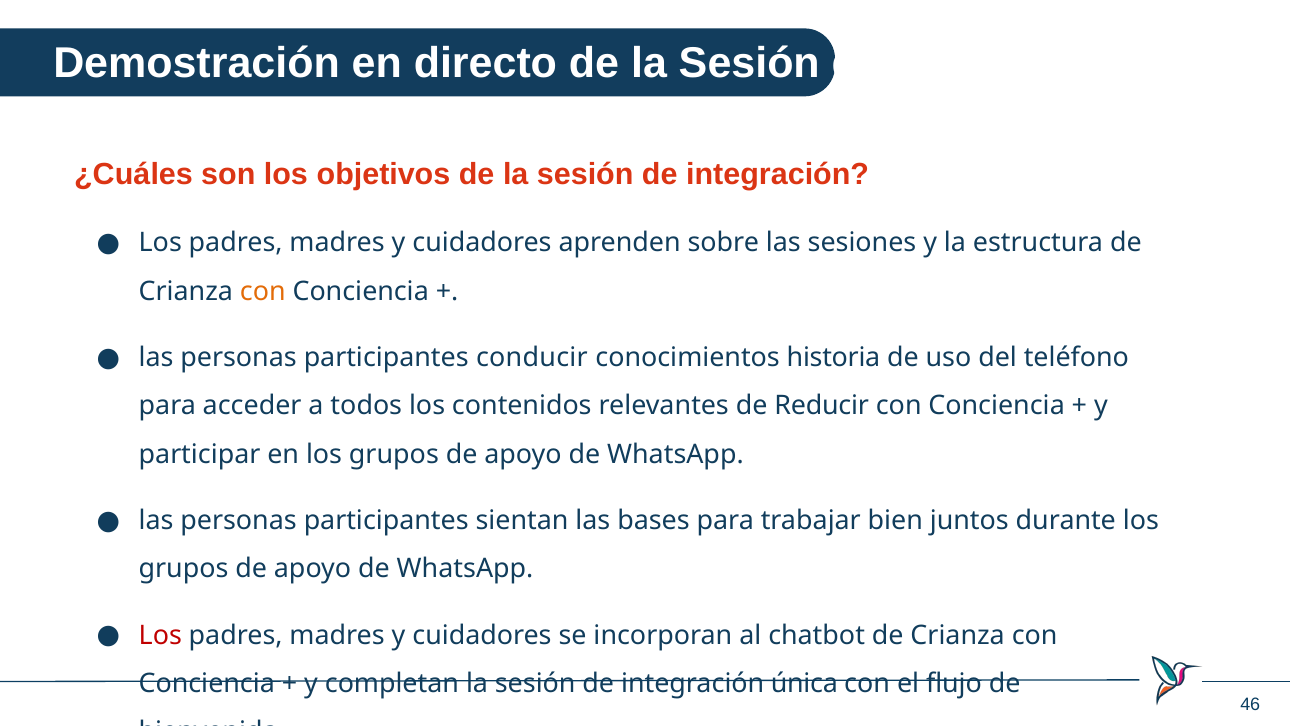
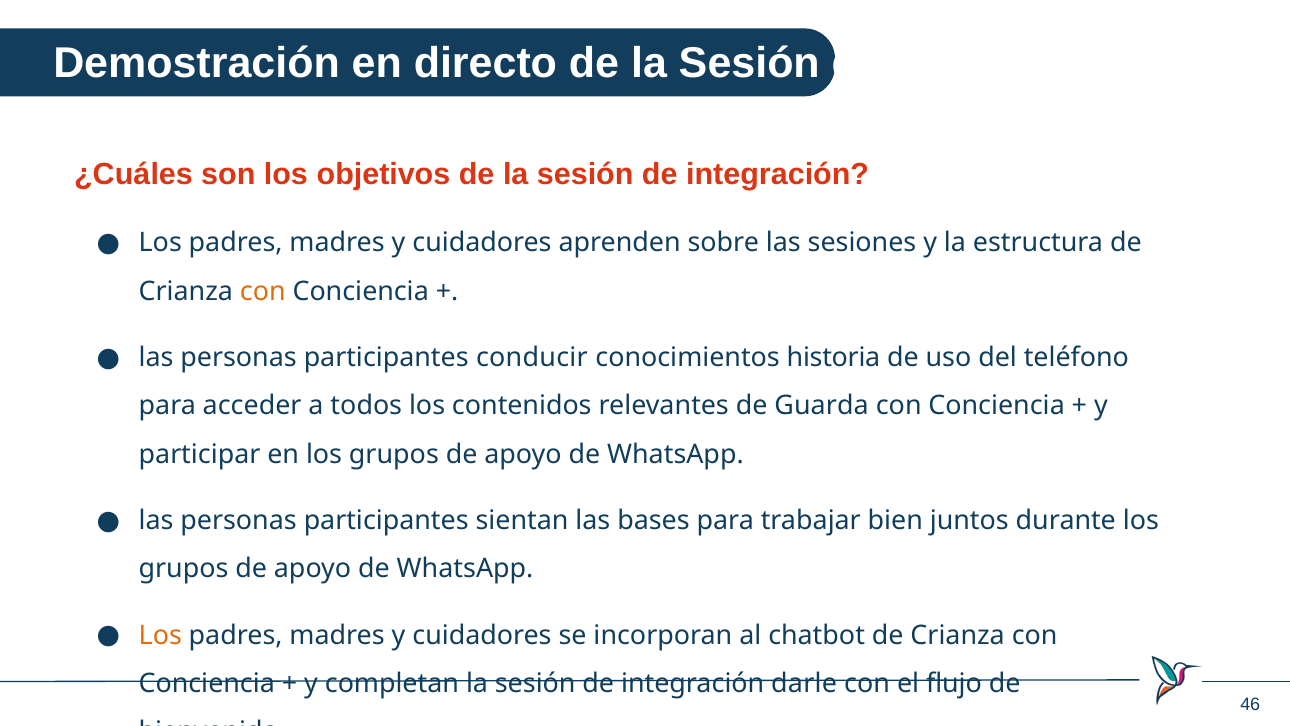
Reducir: Reducir -> Guarda (822, 406)
Los colour: red -> orange (160, 635)
única: única -> darle (804, 683)
